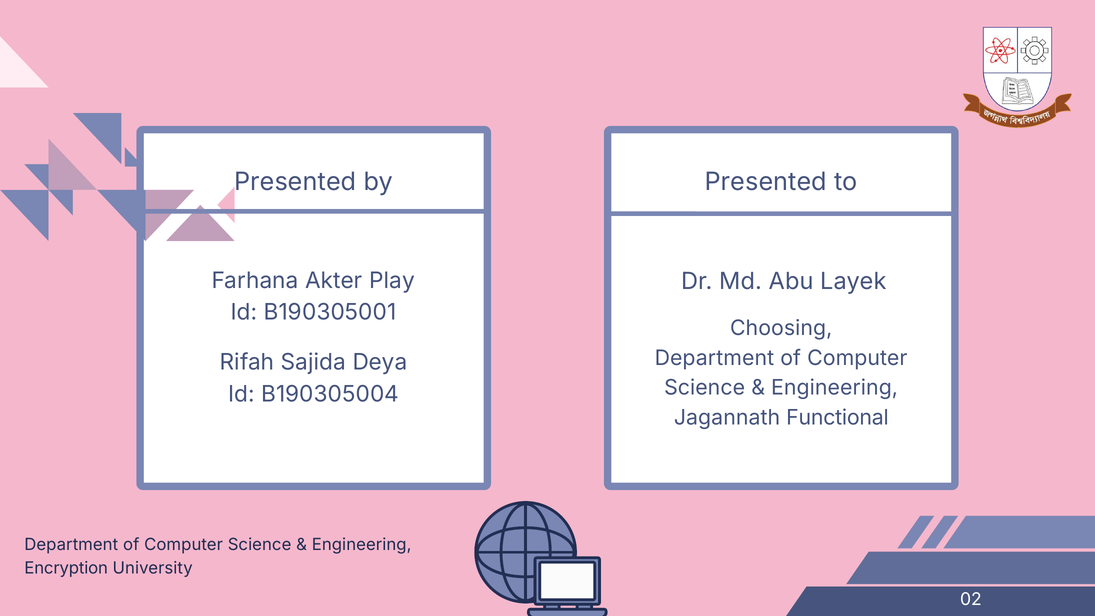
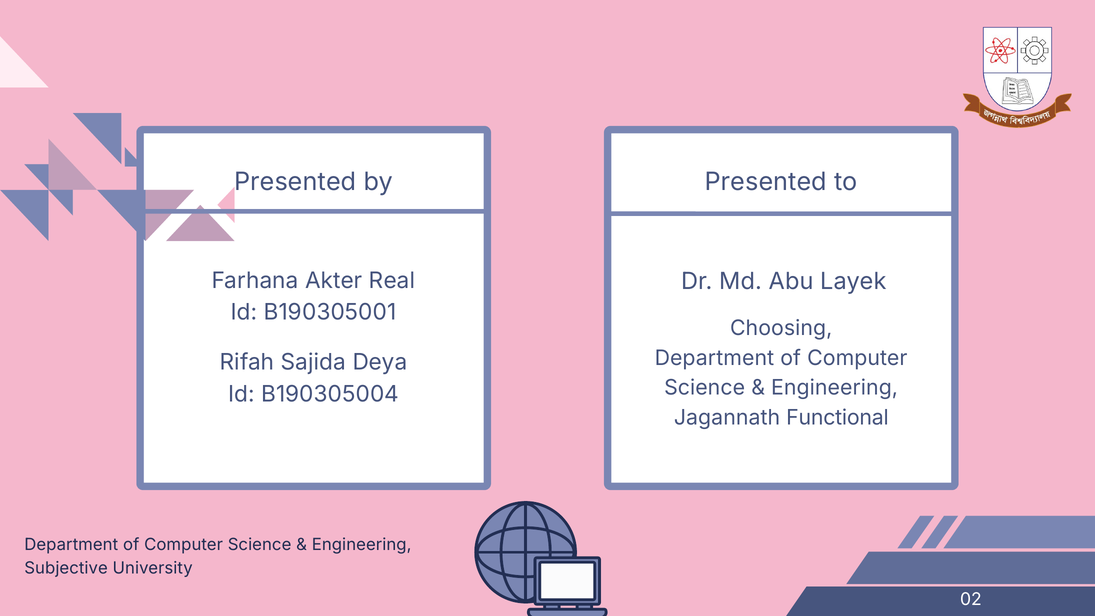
Play: Play -> Real (392, 281)
Encryption: Encryption -> Subjective (66, 568)
